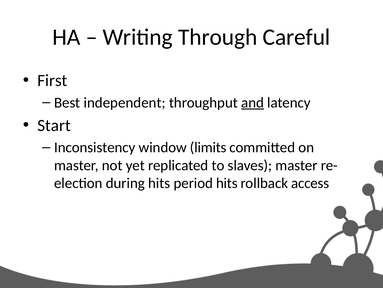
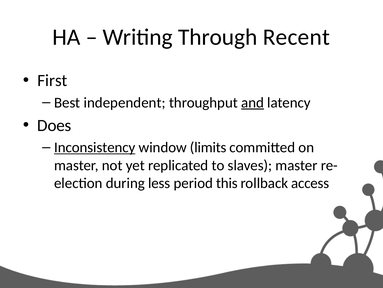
Careful: Careful -> Recent (296, 37)
Start: Start -> Does (54, 125)
Inconsistency underline: none -> present (95, 147)
during hits: hits -> less (159, 183)
period hits: hits -> this (227, 183)
